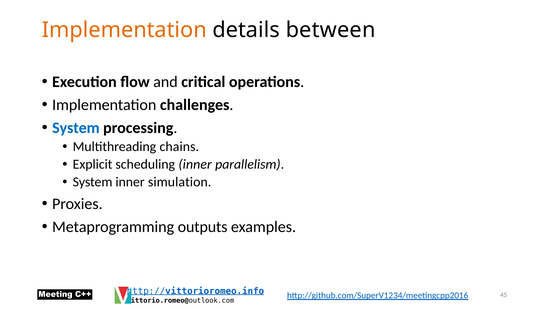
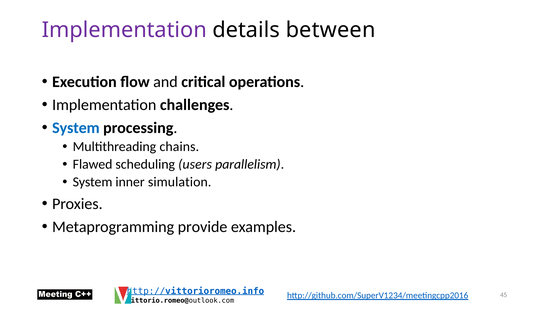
Implementation colour: orange -> purple (124, 30)
Explicit: Explicit -> Flawed (93, 164)
scheduling inner: inner -> users (195, 164)
outputs: outputs -> provide (203, 227)
